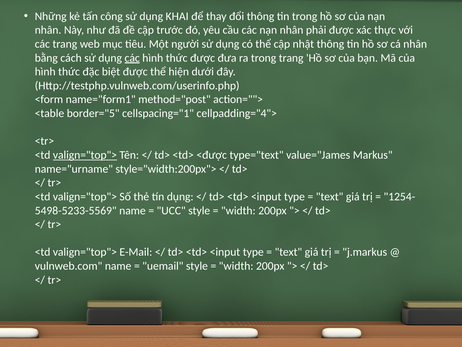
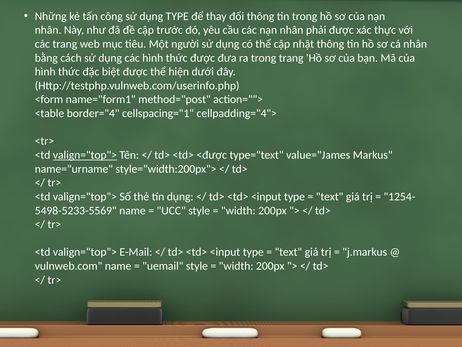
dụng KHAI: KHAI -> TYPE (177, 16)
các underline: present -> none (132, 58)
border="5: border="5 -> border="4 (93, 113)
